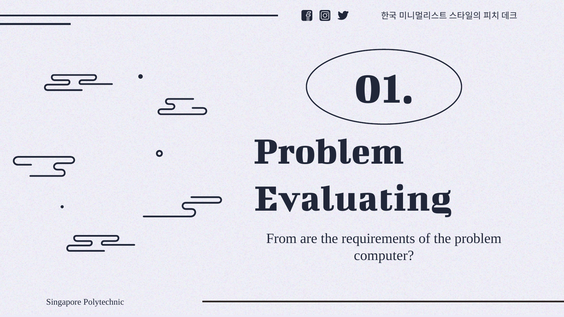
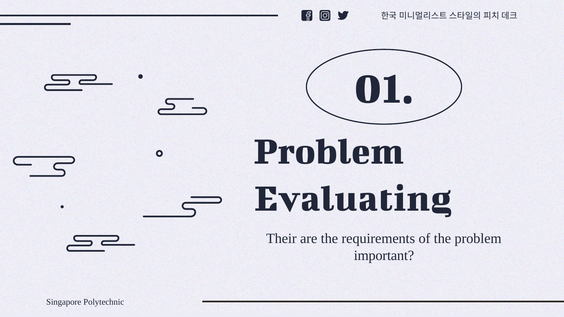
From: From -> Their (281, 239)
computer: computer -> important (384, 256)
